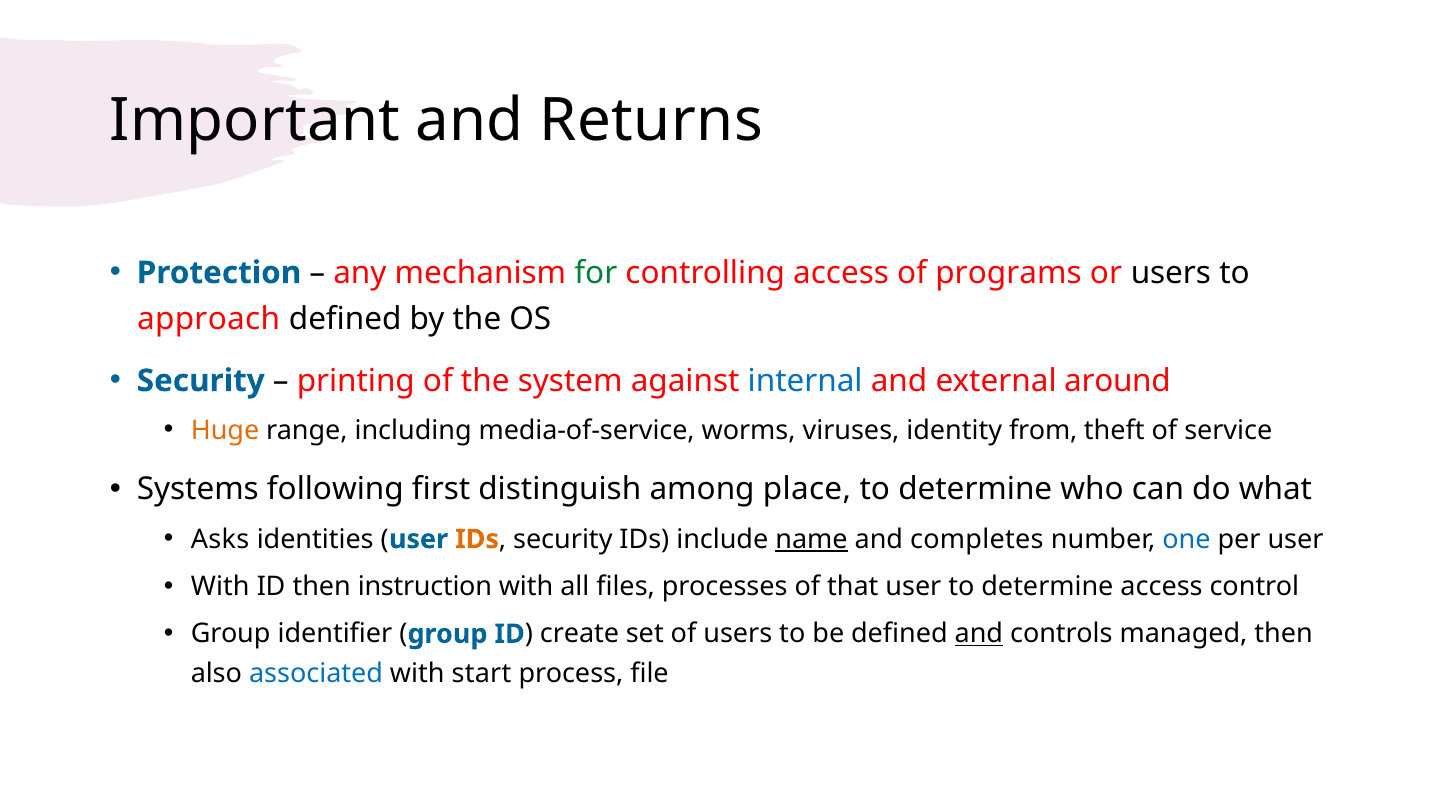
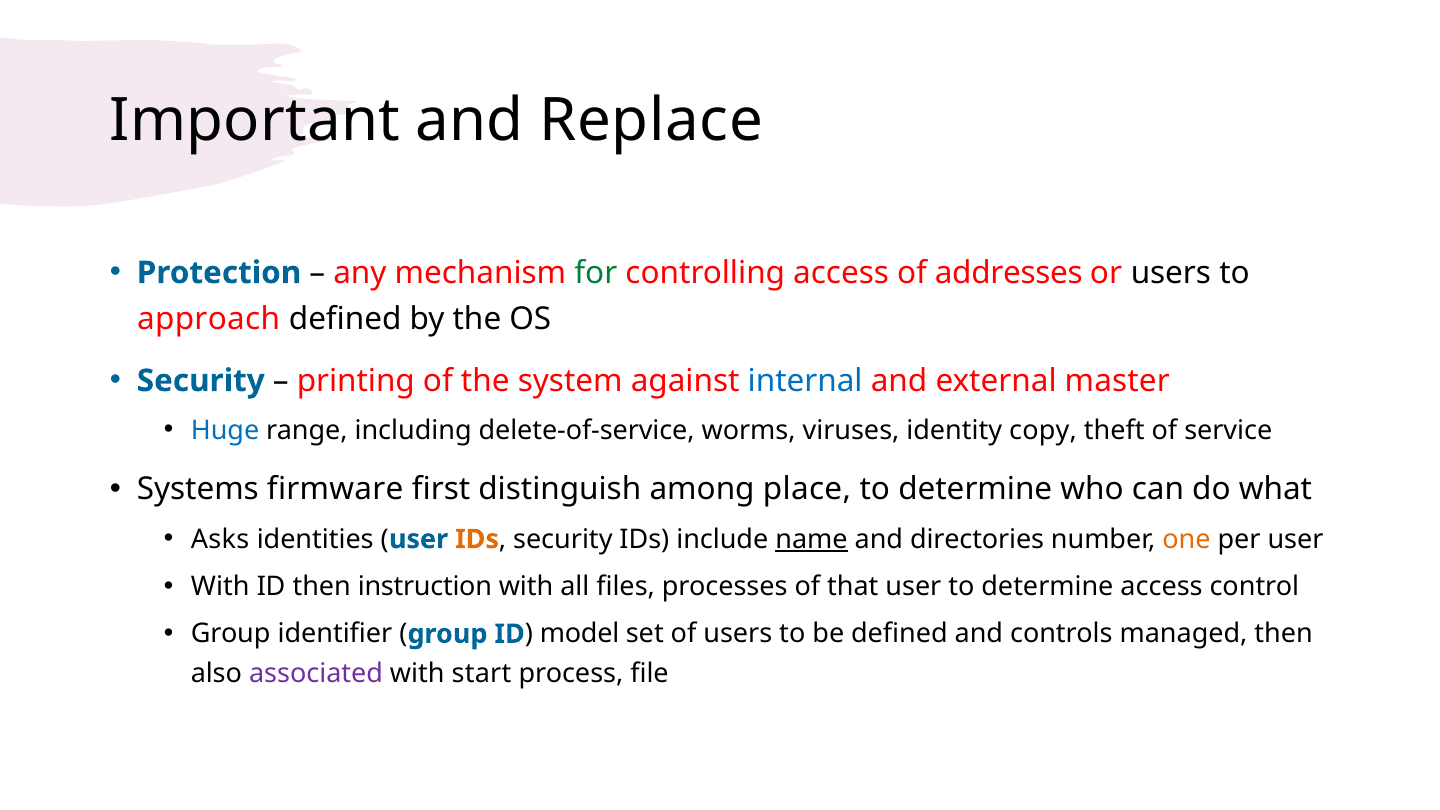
Returns: Returns -> Replace (651, 121)
programs: programs -> addresses (1009, 273)
around: around -> master (1117, 381)
Huge colour: orange -> blue (225, 430)
media-of-service: media-of-service -> delete-of-service (587, 430)
from: from -> copy (1043, 430)
following: following -> firmware (335, 490)
completes: completes -> directories (977, 539)
one colour: blue -> orange (1186, 539)
create: create -> model (580, 634)
and underline: present -> none (979, 634)
associated colour: blue -> purple (316, 674)
